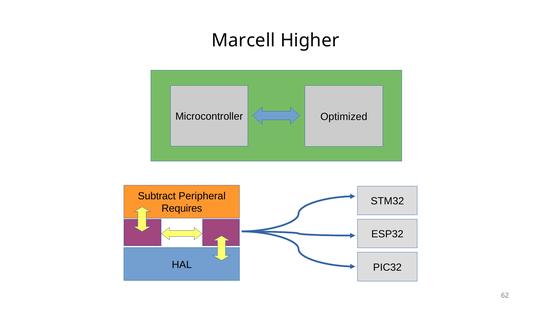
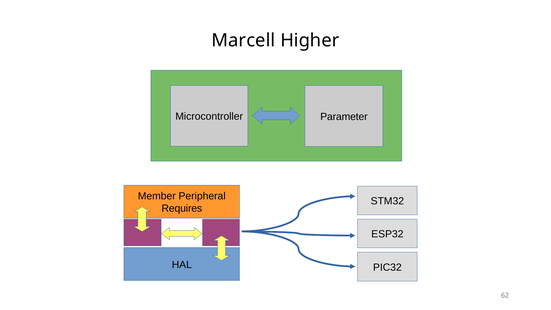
Optimized: Optimized -> Parameter (344, 117)
Subtract: Subtract -> Member (157, 196)
